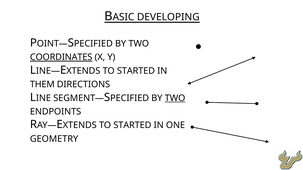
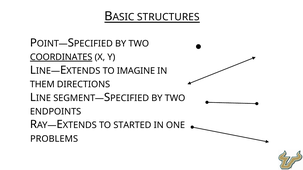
DEVELOPING: DEVELOPING -> STRUCTURES (168, 17)
STARTED: STARTED -> IMAGINE (136, 71)
TWO underline: present -> none (175, 98)
GEOMETRY: GEOMETRY -> PROBLEMS (54, 139)
